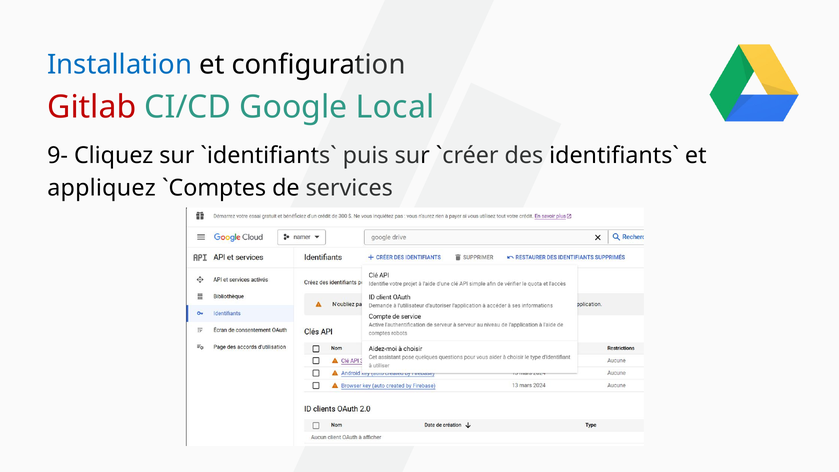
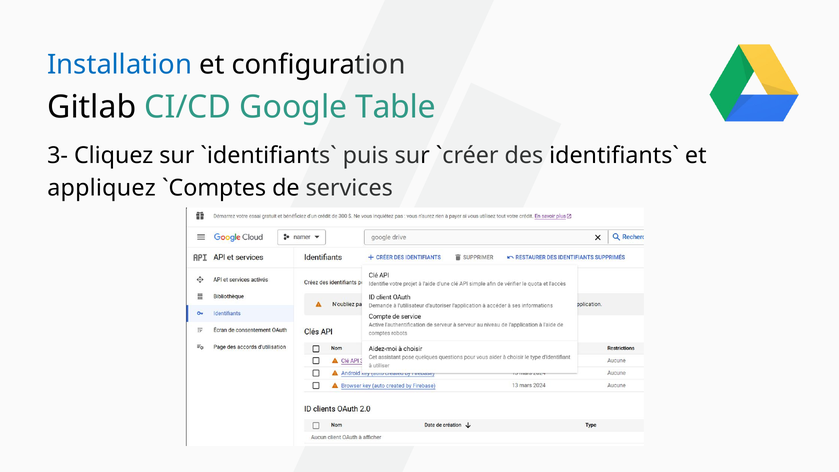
Gitlab colour: red -> black (92, 107)
Local: Local -> Table (396, 107)
9-: 9- -> 3- (58, 156)
